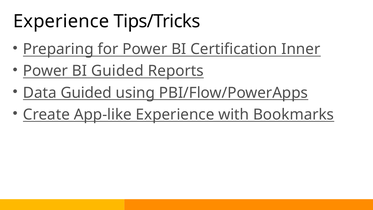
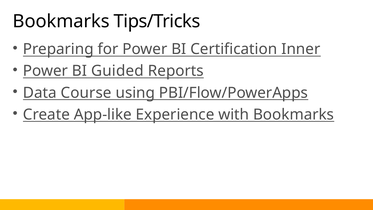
Experience: Experience -> Bookmarks (61, 21)
Data Guided: Guided -> Course (86, 93)
